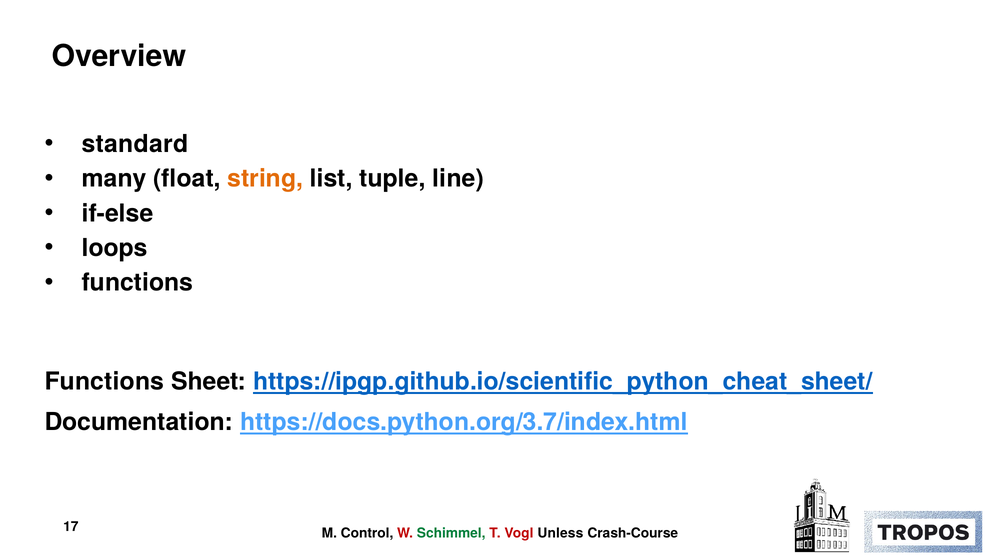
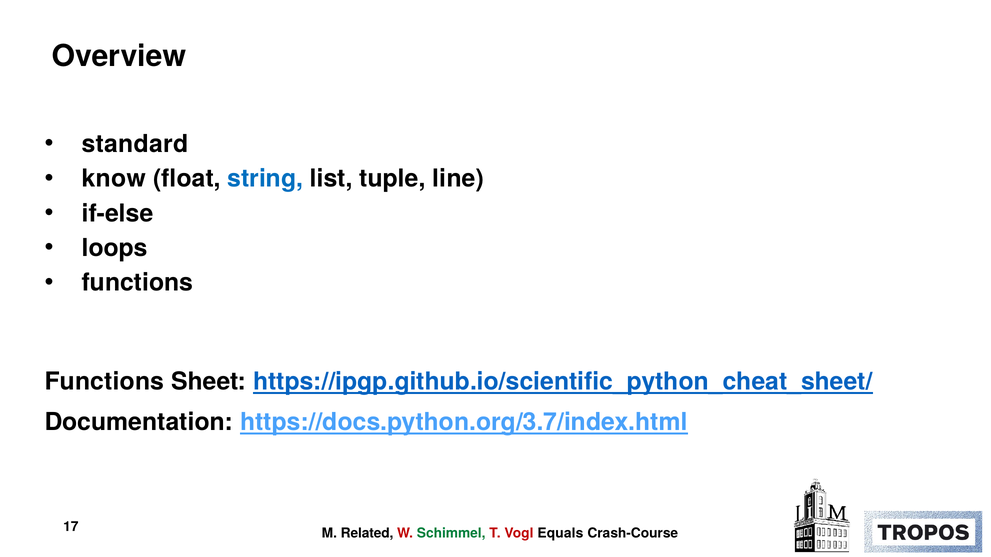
many: many -> know (114, 179)
string colour: orange -> blue (265, 179)
Control: Control -> Related (367, 534)
Unless: Unless -> Equals (560, 534)
